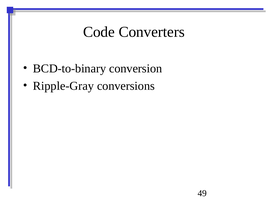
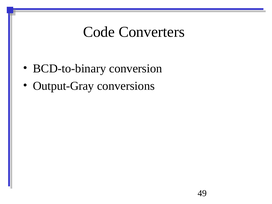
Ripple-Gray: Ripple-Gray -> Output-Gray (63, 86)
